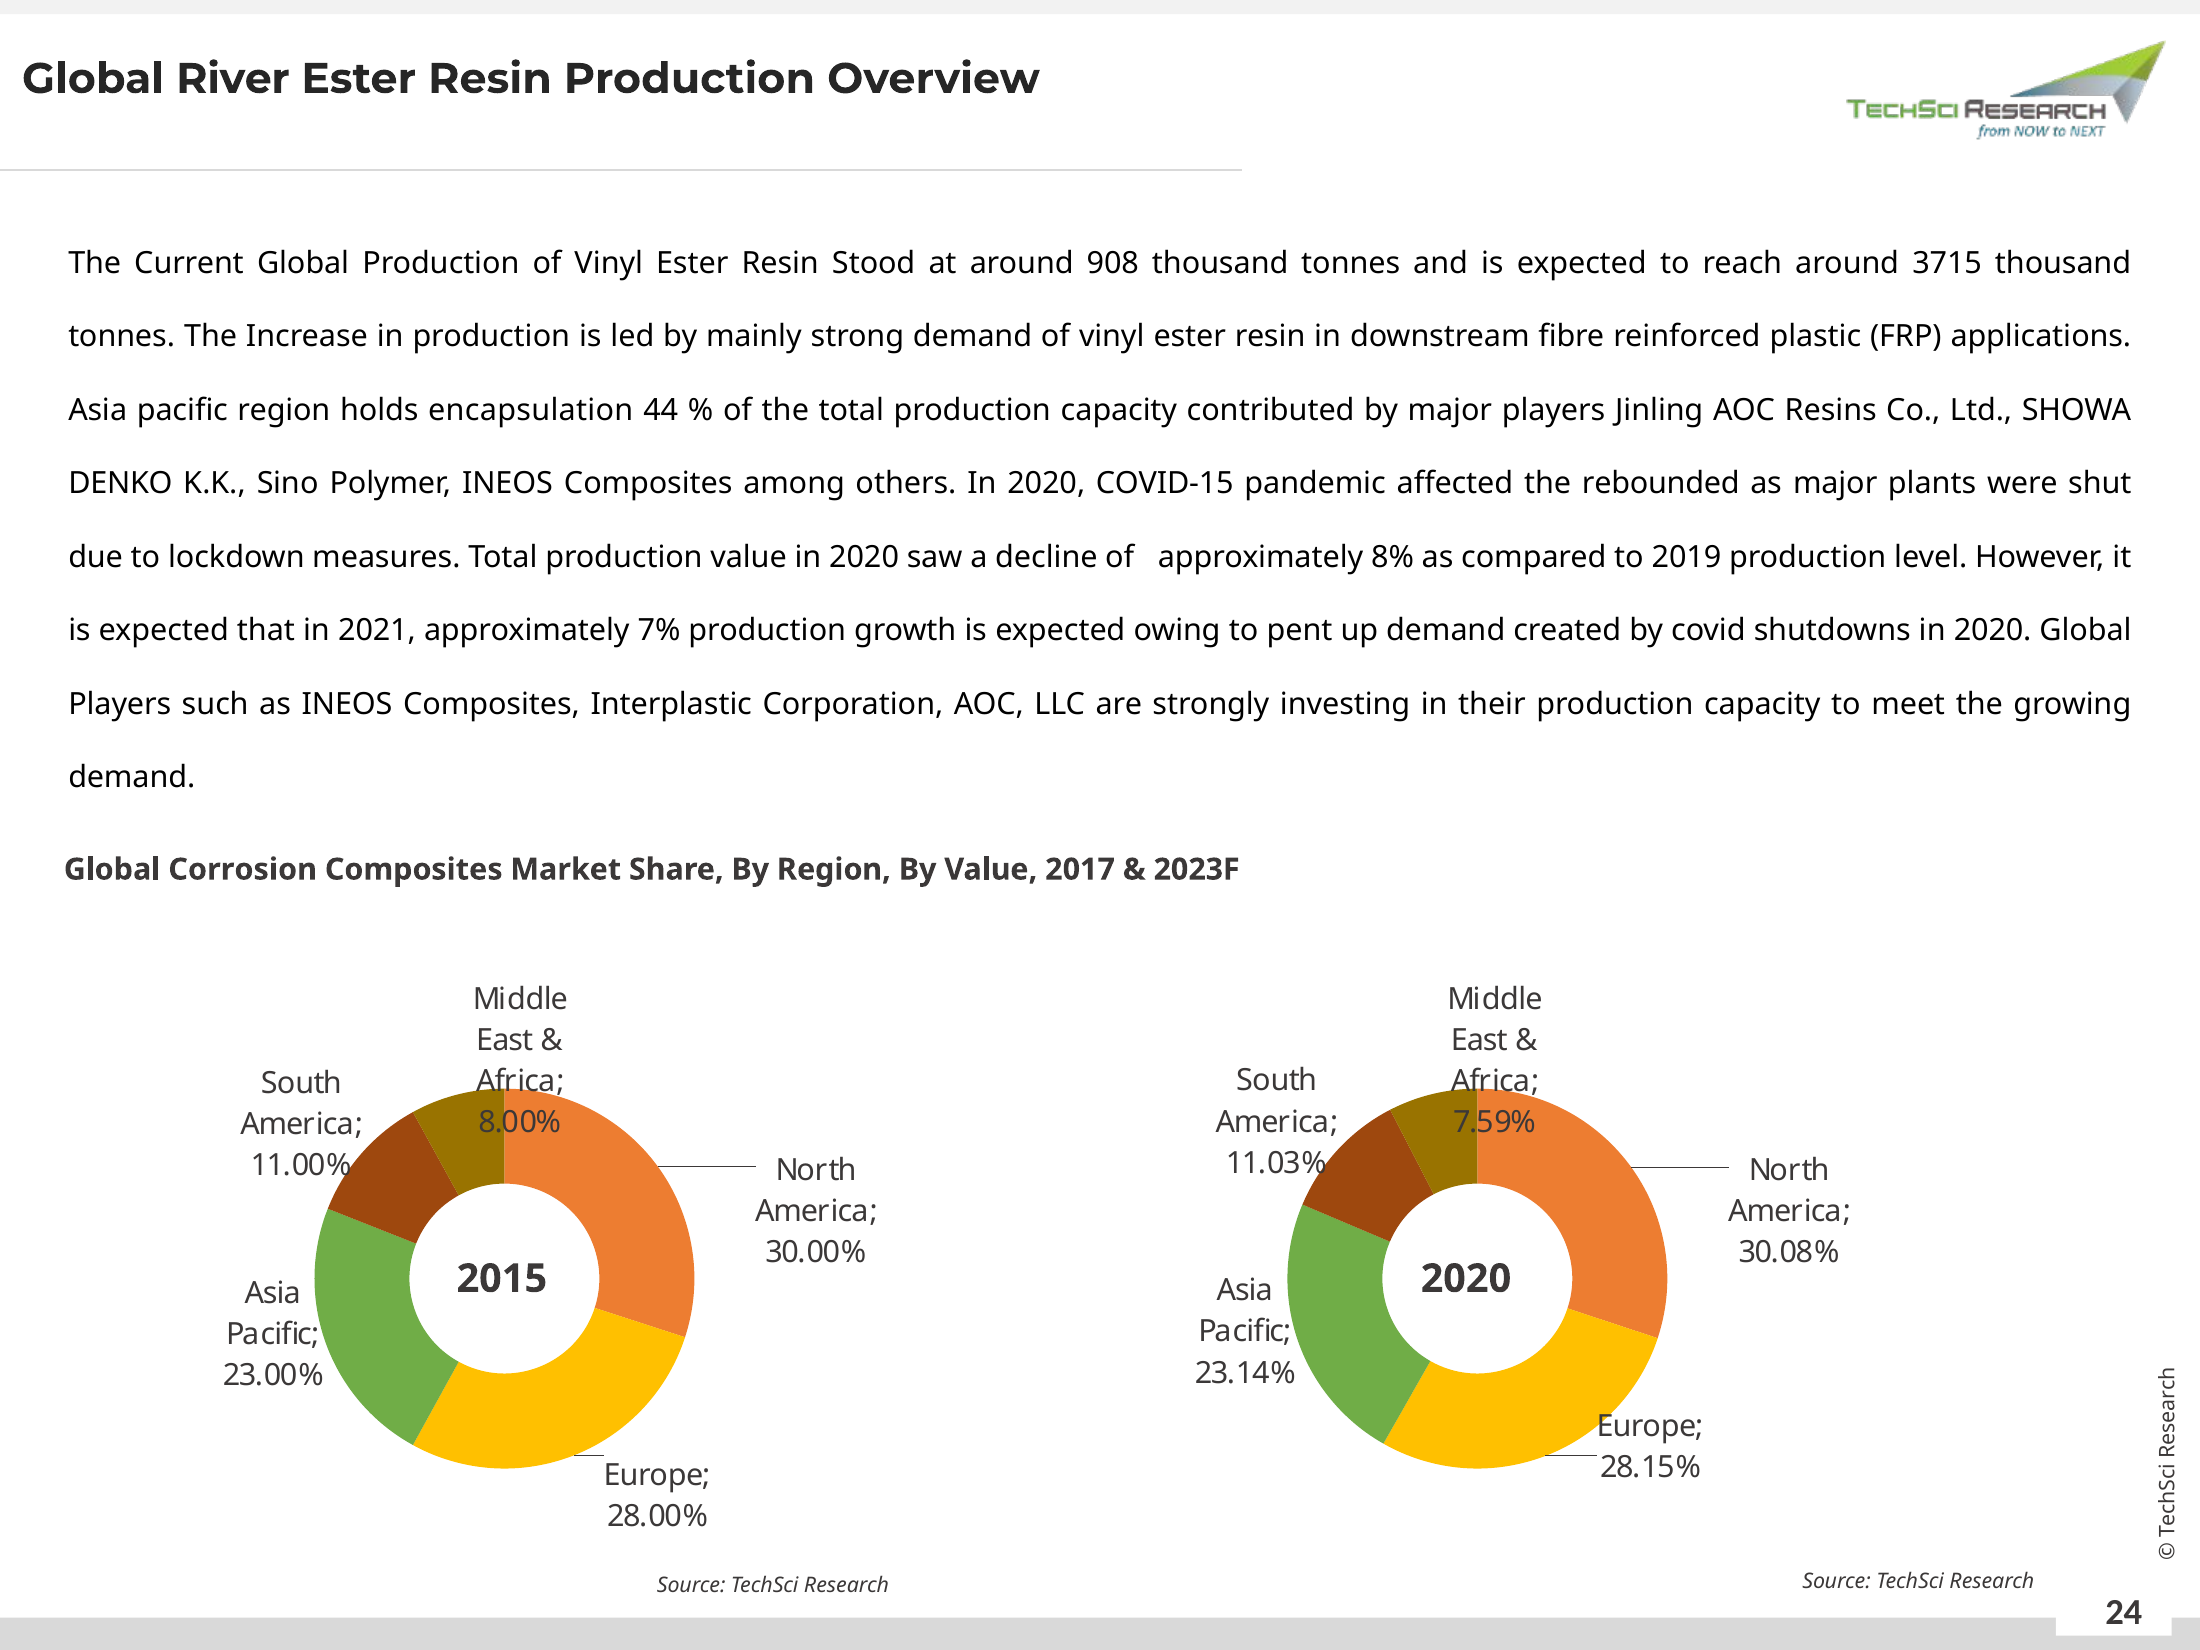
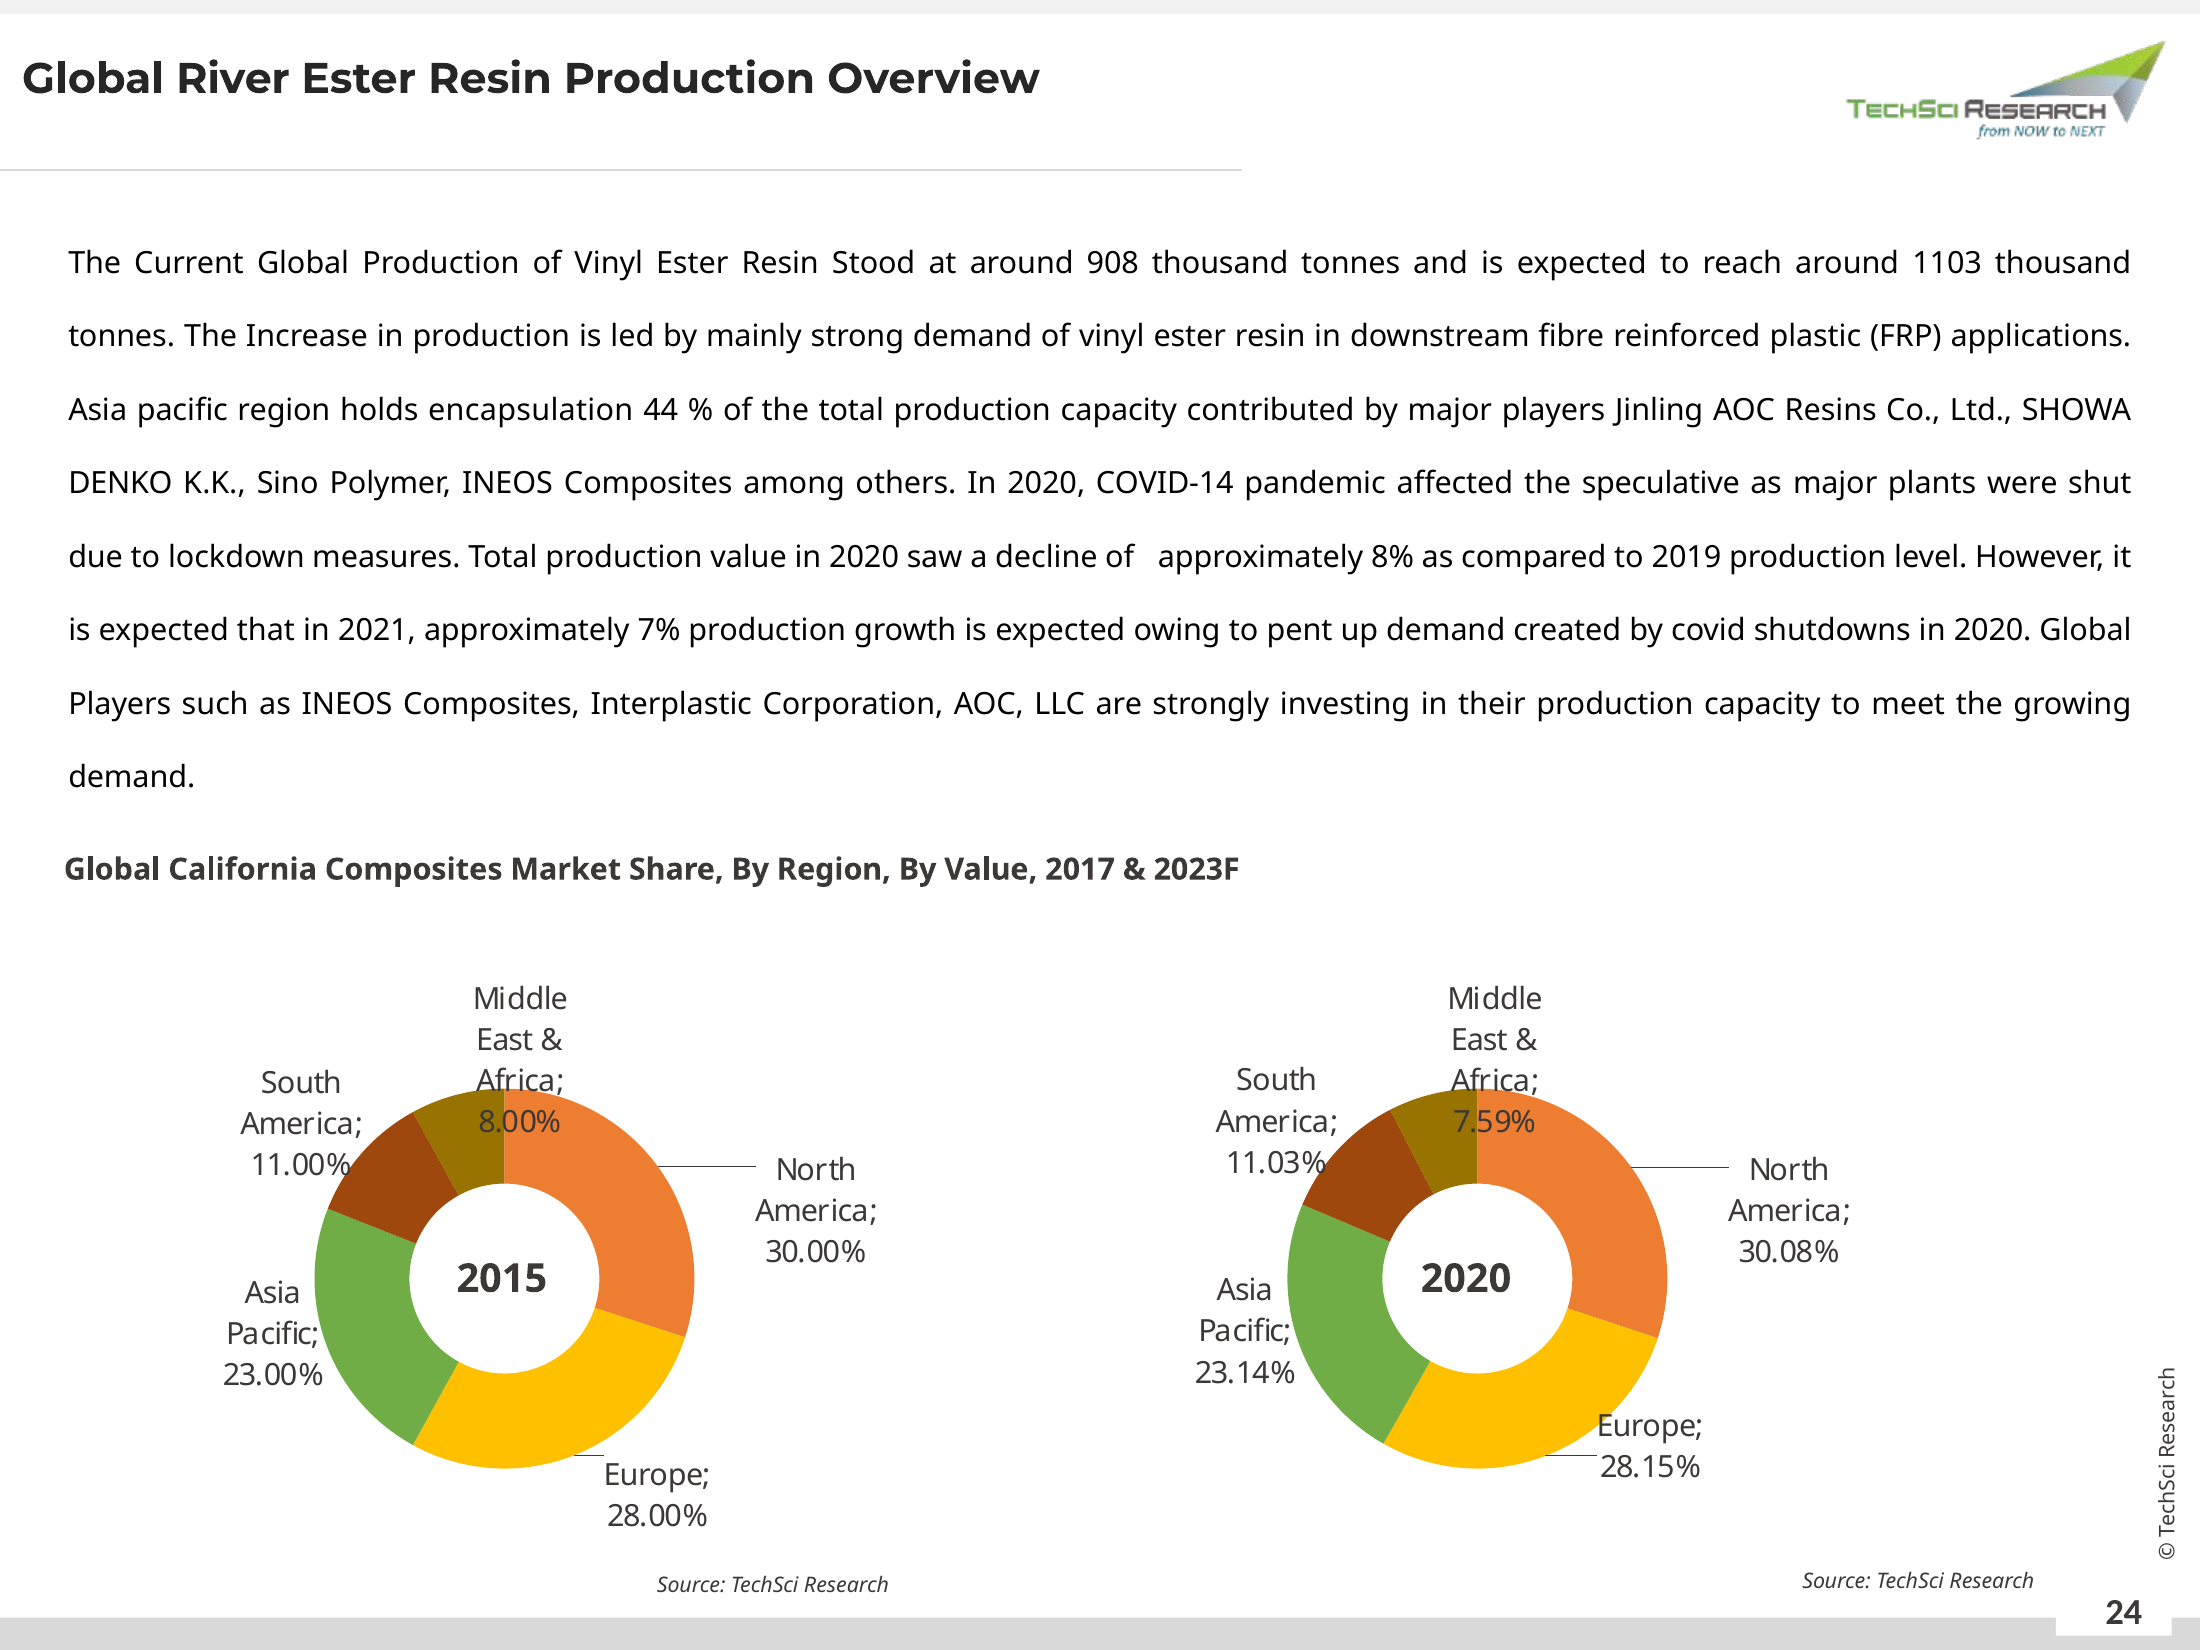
3715: 3715 -> 1103 (1947, 263)
COVID-15: COVID-15 -> COVID-14 (1165, 484)
rebounded: rebounded -> speculative (1661, 484)
Corrosion: Corrosion -> California (243, 869)
